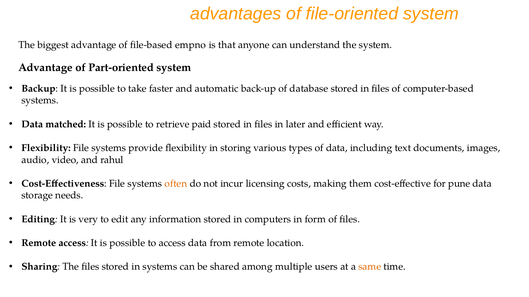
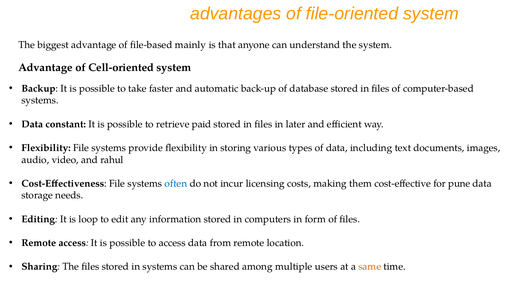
empno: empno -> mainly (191, 45)
Part-oriented: Part-oriented -> Cell-oriented (121, 68)
matched: matched -> constant (66, 124)
often colour: orange -> blue (176, 184)
very: very -> loop (88, 220)
